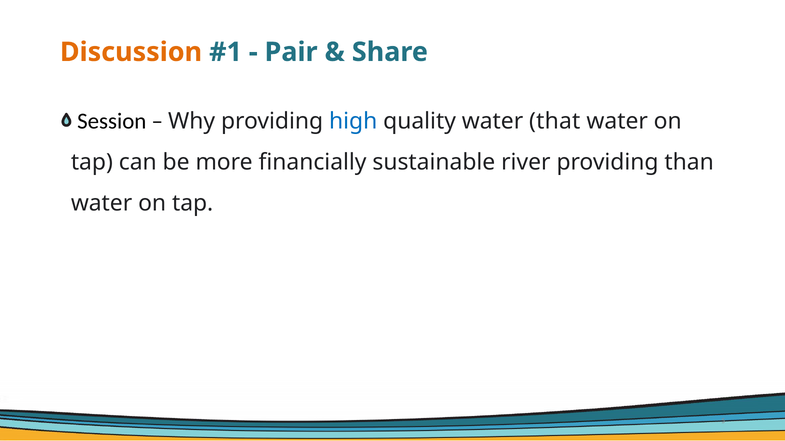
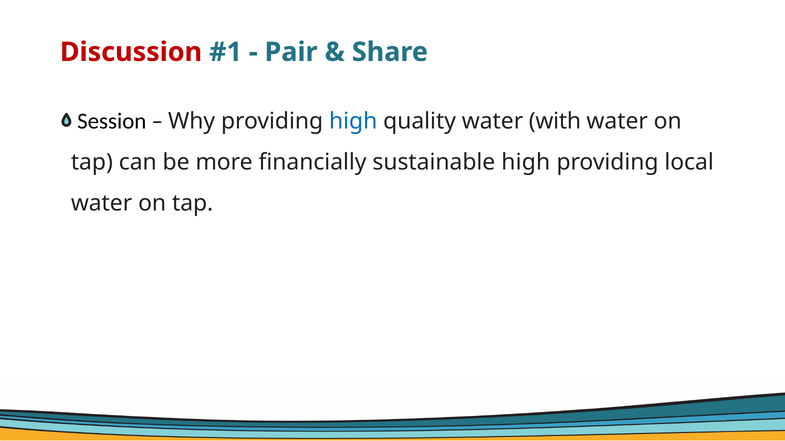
Discussion colour: orange -> red (131, 52)
that: that -> with (555, 121)
sustainable river: river -> high (526, 162)
than: than -> local (689, 162)
